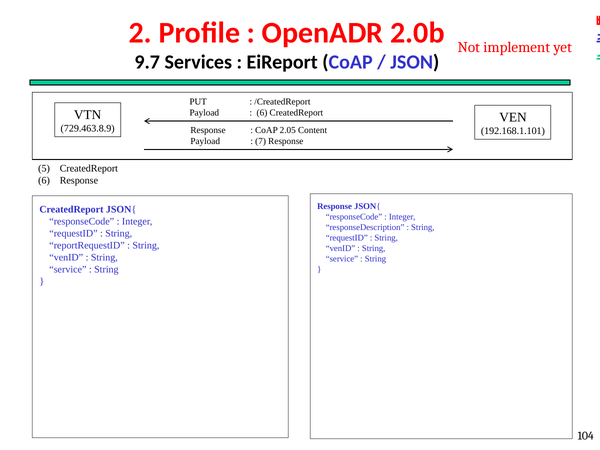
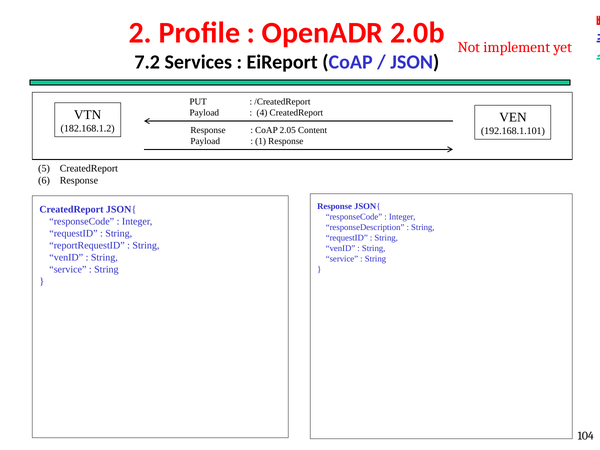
9.7: 9.7 -> 7.2 (147, 62)
6: 6 -> 4 (262, 113)
729.463.8.9: 729.463.8.9 -> 182.168.1.2 (88, 128)
7: 7 -> 1 (261, 141)
